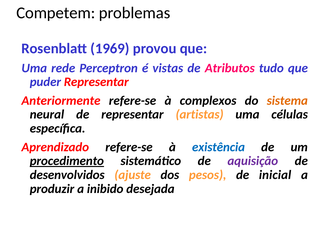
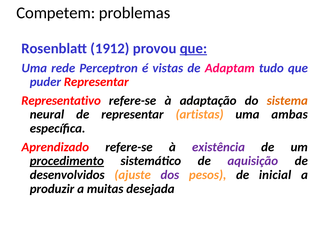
1969: 1969 -> 1912 (110, 48)
que underline: none -> present (193, 48)
Atributos: Atributos -> Adaptam (230, 68)
Anteriormente: Anteriormente -> Representativo (61, 101)
complexos: complexos -> adaptação (208, 101)
células: células -> ambas (290, 114)
existência colour: blue -> purple (219, 147)
dos colour: black -> purple (170, 175)
inibido: inibido -> muitas (105, 189)
